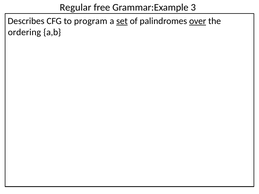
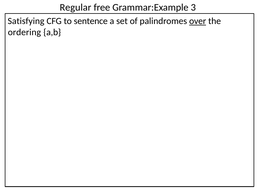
Describes: Describes -> Satisfying (26, 21)
program: program -> sentence (91, 21)
set underline: present -> none (122, 21)
